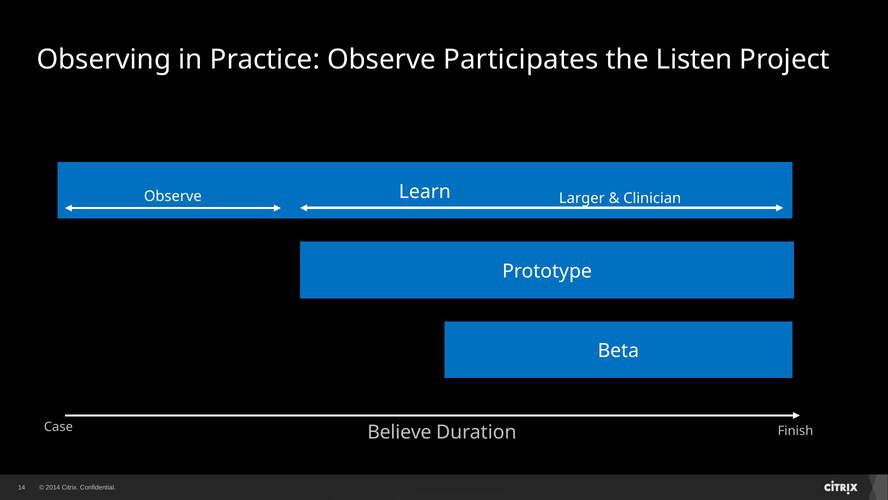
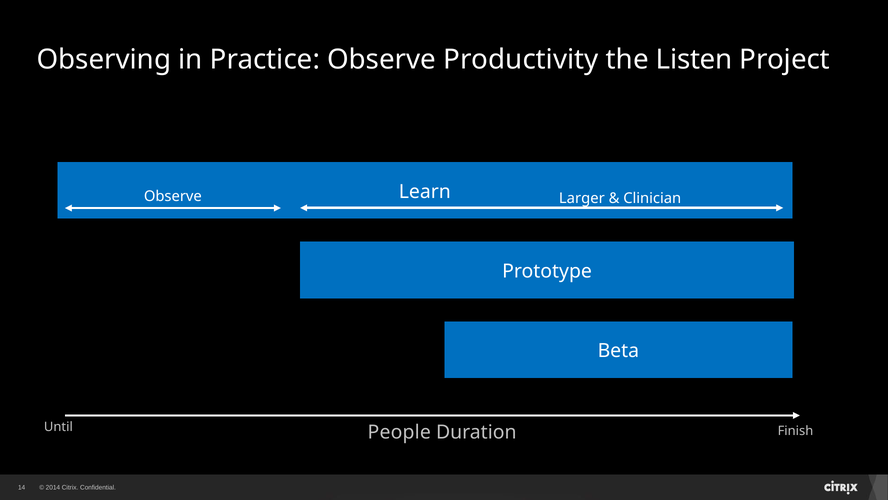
Participates: Participates -> Productivity (521, 59)
Case: Case -> Until (58, 427)
Believe: Believe -> People (399, 432)
